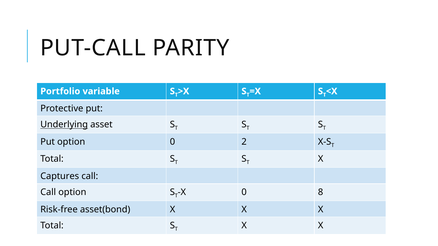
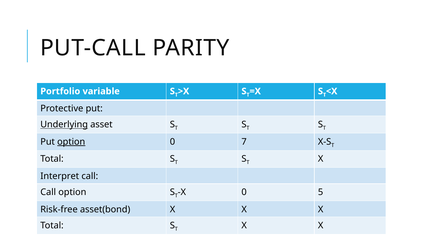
option underline: none -> present (71, 142)
2: 2 -> 7 (244, 142)
Captures: Captures -> Interpret (60, 176)
8: 8 -> 5 (321, 193)
